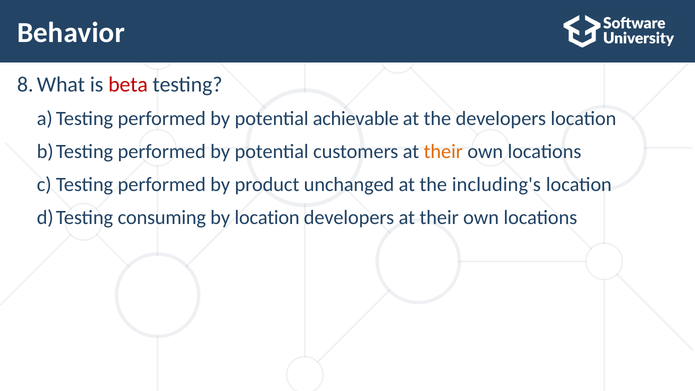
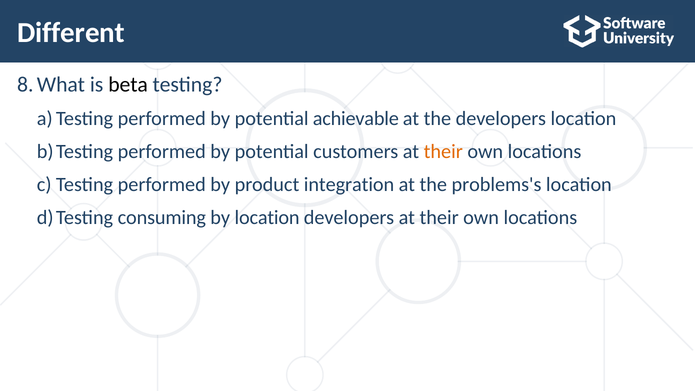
Behavior: Behavior -> Different (71, 33)
beta colour: red -> black (128, 85)
unchanged: unchanged -> integration (349, 185)
including's: including's -> problems's (497, 185)
